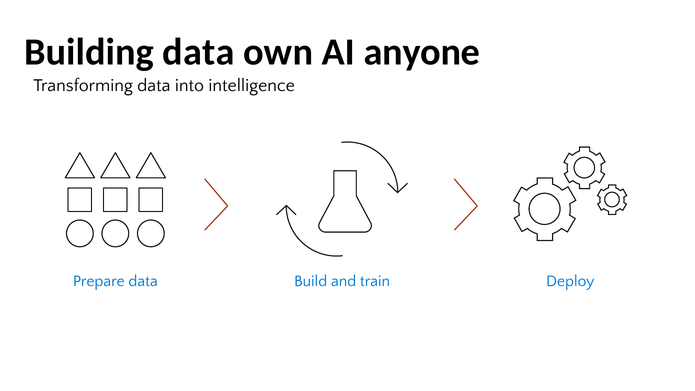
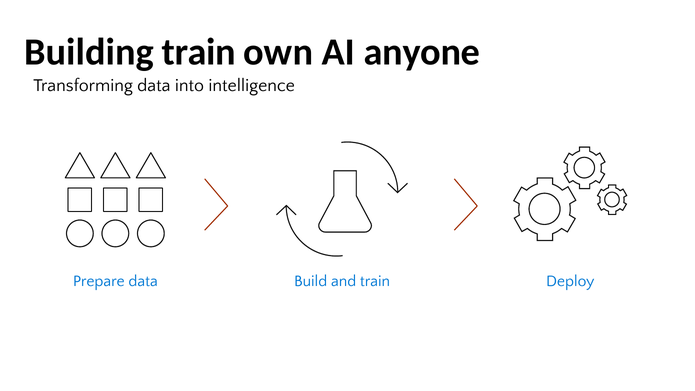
Building data: data -> train (199, 52)
